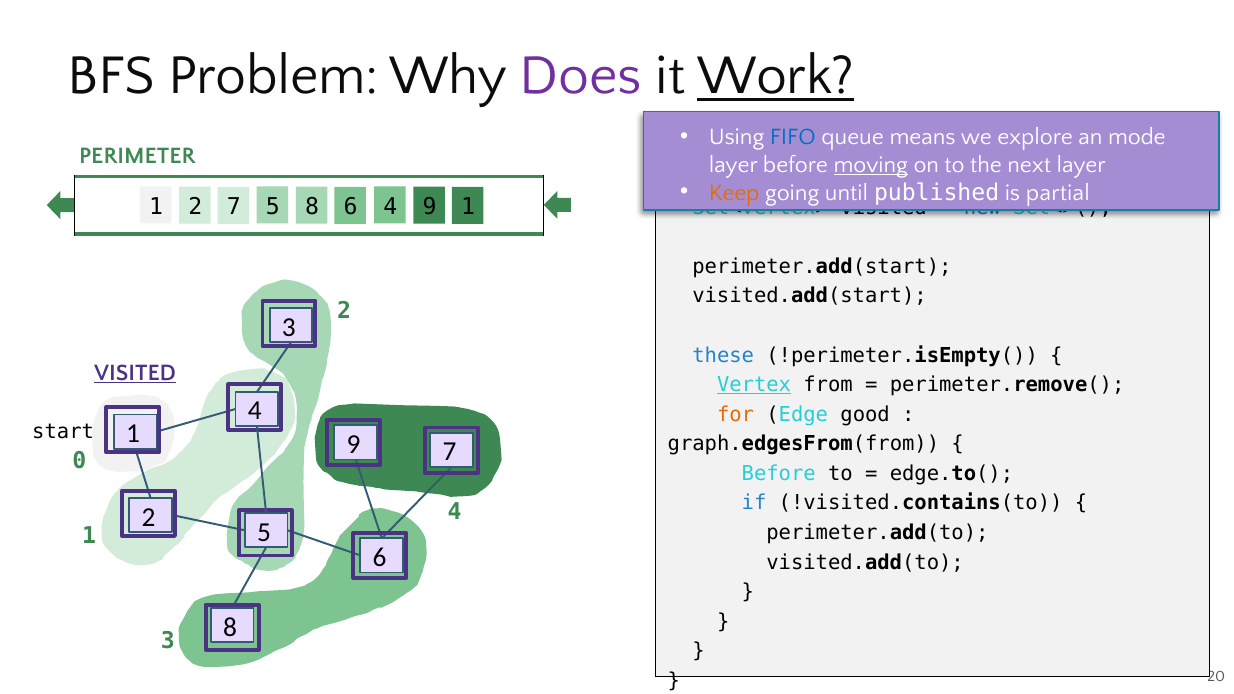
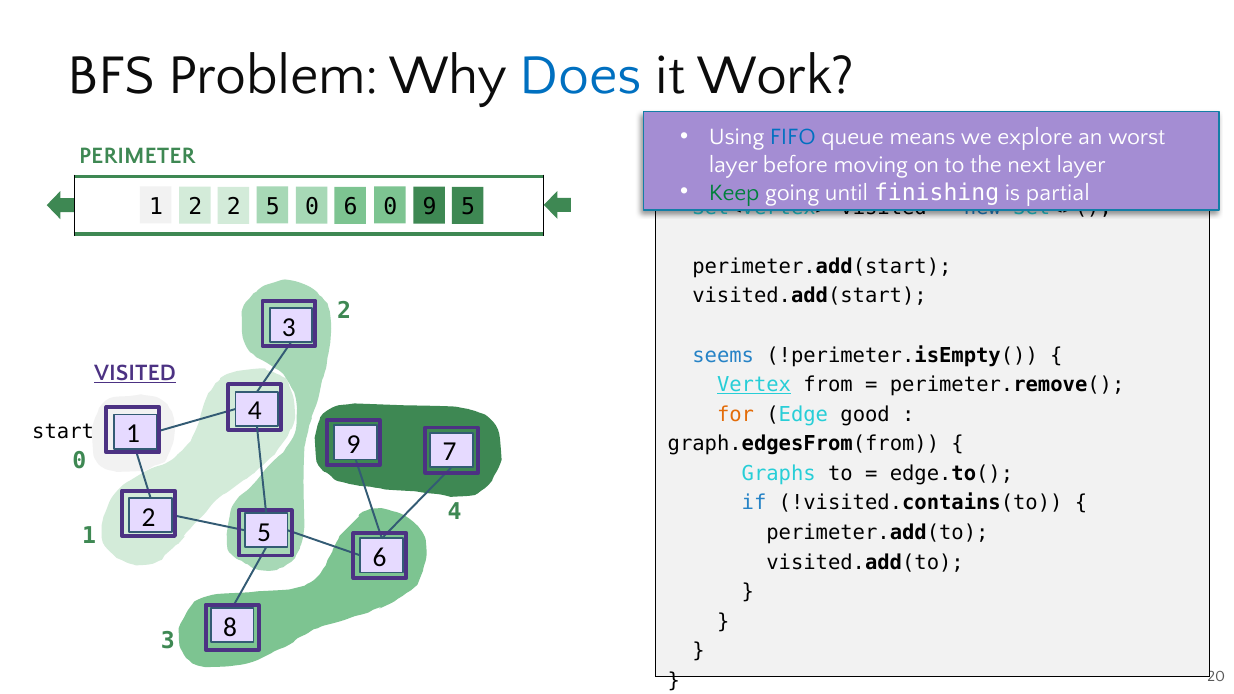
Does colour: purple -> blue (581, 76)
Work underline: present -> none (776, 76)
mode: mode -> worst (1137, 137)
moving underline: present -> none (871, 165)
Keep colour: orange -> green (734, 193)
published: published -> finishing (937, 193)
2 7: 7 -> 2 (234, 207)
5 8: 8 -> 0 (312, 207)
6 4: 4 -> 0 (390, 207)
1: 1 -> 5 (468, 207)
these: these -> seems (723, 355)
Before: Before -> Graphs (779, 474)
